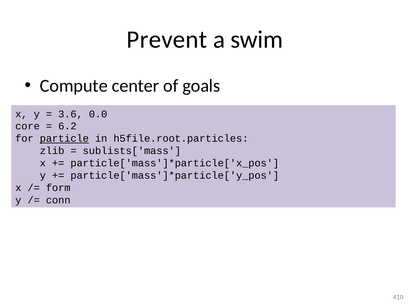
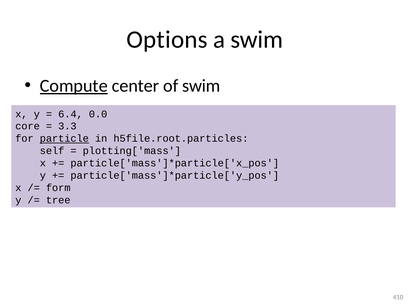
Prevent: Prevent -> Options (167, 40)
Compute underline: none -> present (74, 86)
of goals: goals -> swim (201, 86)
3.6: 3.6 -> 6.4 (70, 114)
6.2: 6.2 -> 3.3 (67, 126)
zlib: zlib -> self (52, 151)
sublists['mass: sublists['mass -> plotting['mass (132, 151)
conn: conn -> tree (58, 200)
